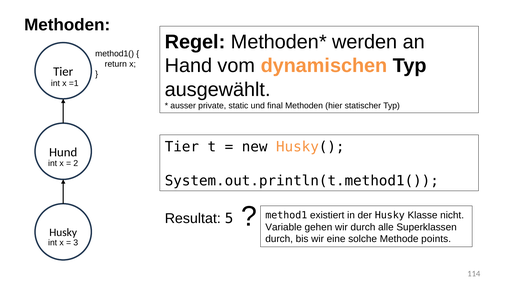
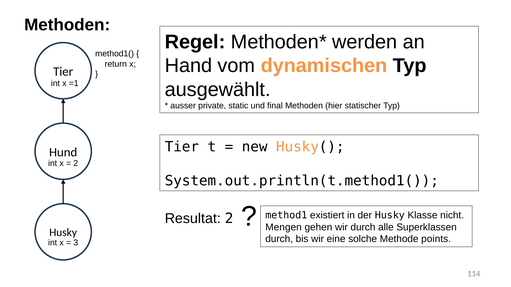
Resultat 5: 5 -> 2 (229, 219)
Variable: Variable -> Mengen (284, 227)
